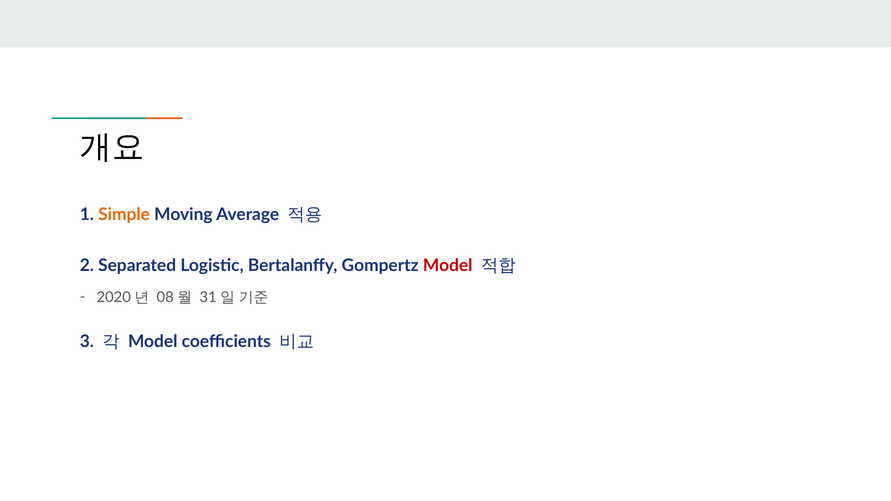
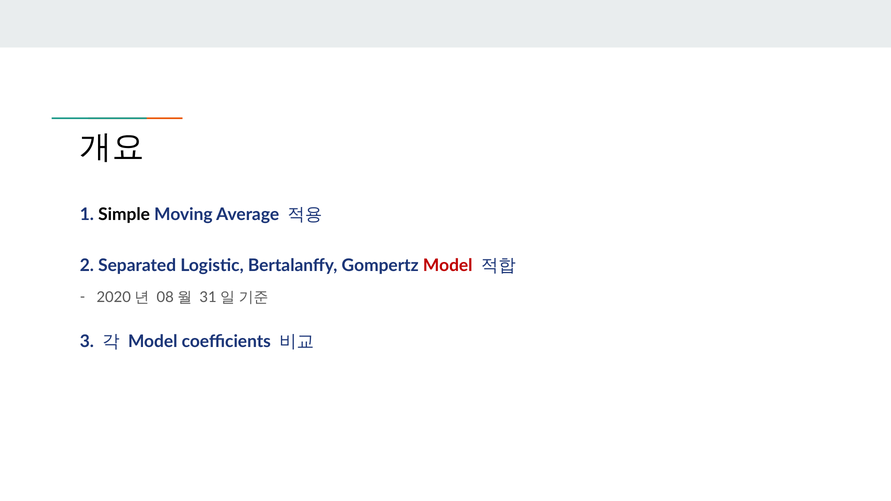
Simple colour: orange -> black (124, 215)
